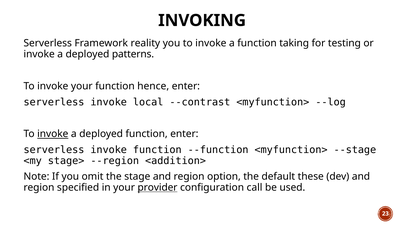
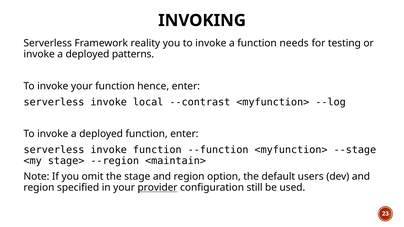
taking: taking -> needs (294, 43)
invoke underline: present -> none (53, 134)
<addition>: <addition> -> <maintain> (176, 161)
these: these -> users (311, 177)
call: call -> still (255, 188)
